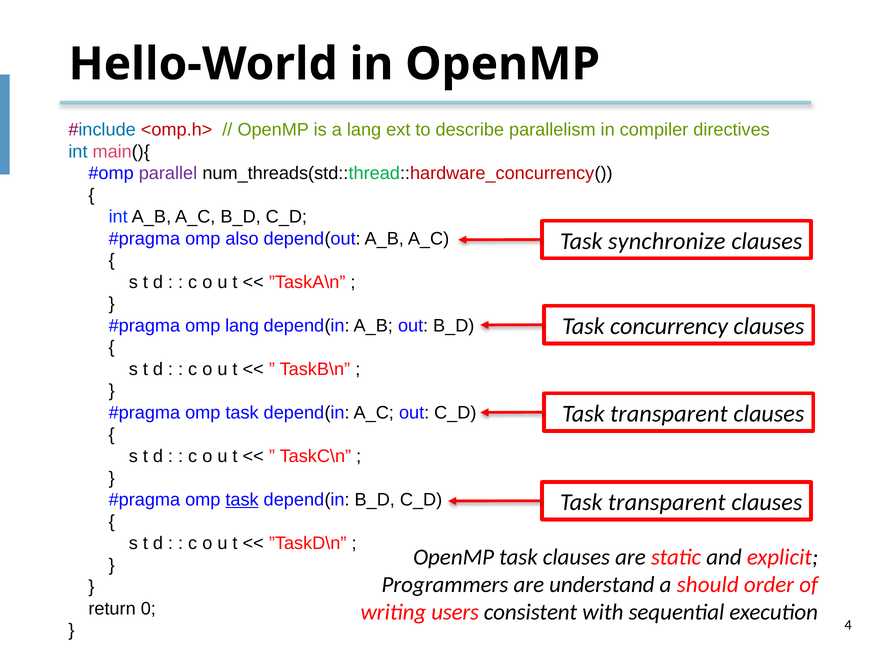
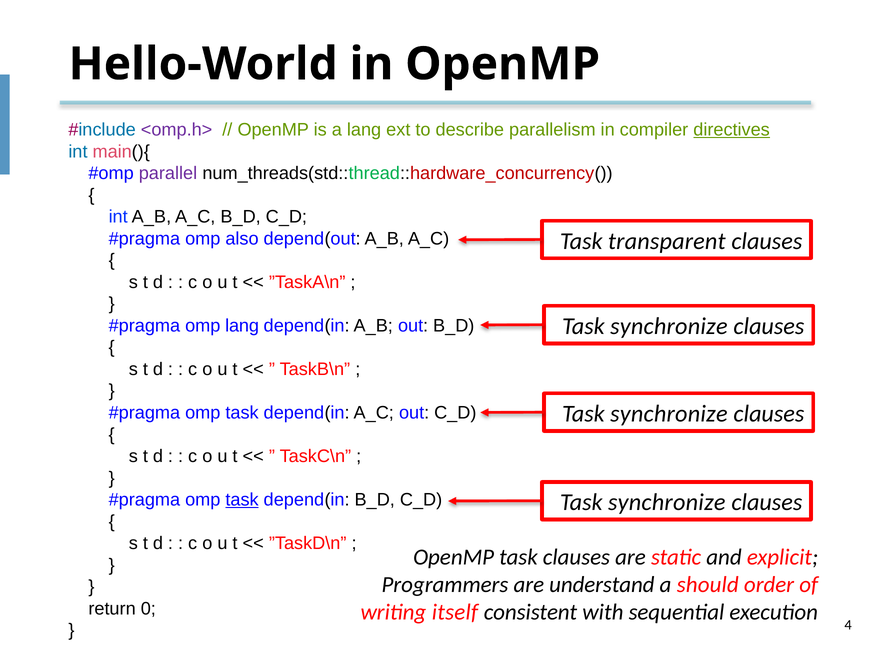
<omp.h> colour: red -> purple (177, 130)
directives underline: none -> present (732, 130)
synchronize: synchronize -> transparent (667, 241)
concurrency: concurrency -> synchronize (669, 327)
transparent: transparent -> synchronize (669, 414)
transparent: transparent -> synchronize (667, 503)
users: users -> itself (455, 612)
